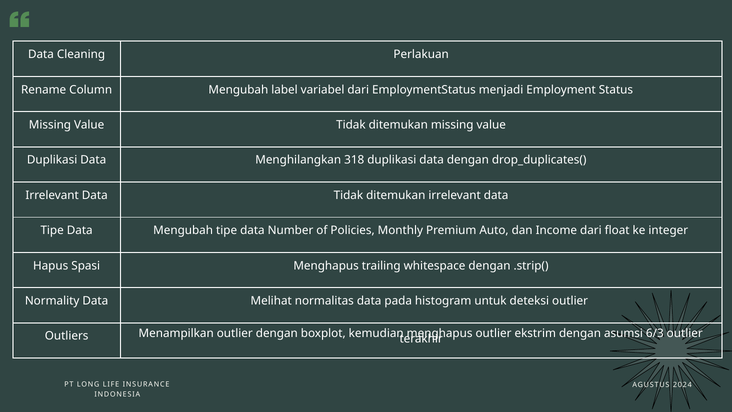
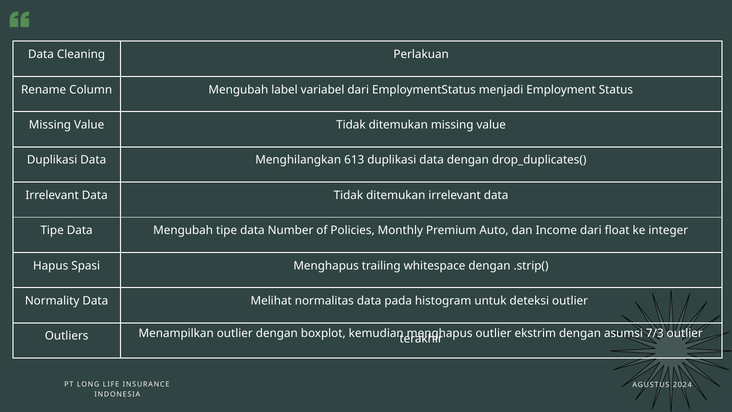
318: 318 -> 613 (354, 160)
6/3: 6/3 -> 7/3 (655, 333)
